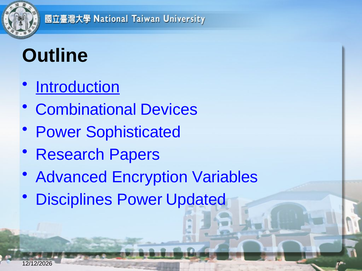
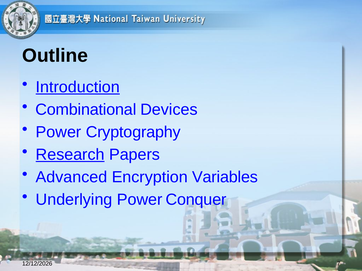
Sophisticated: Sophisticated -> Cryptography (133, 132)
Research underline: none -> present (70, 155)
Disciplines: Disciplines -> Underlying (74, 200)
Updated: Updated -> Conquer (196, 200)
